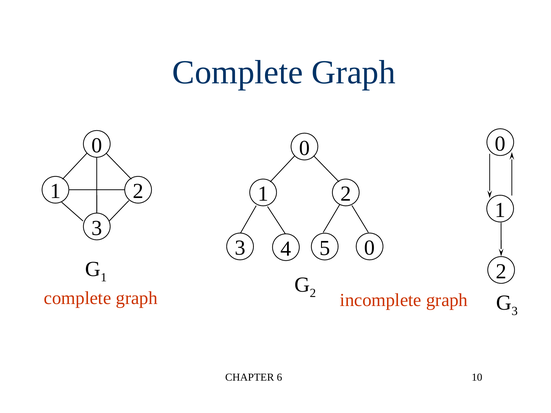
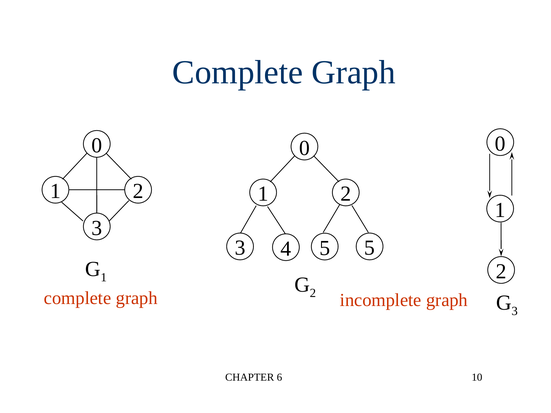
5 0: 0 -> 5 (370, 248)
